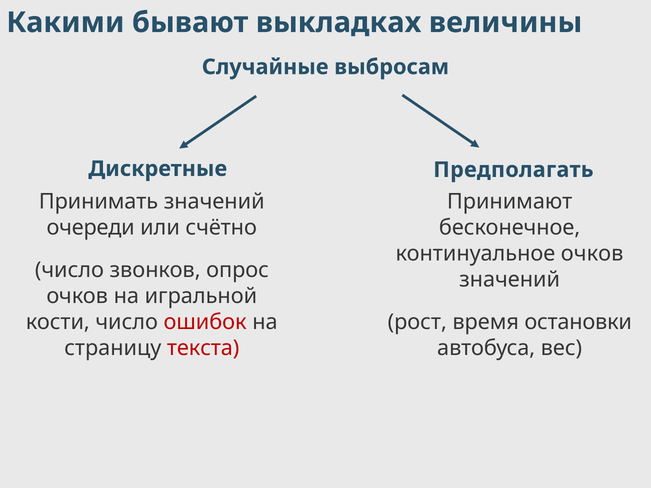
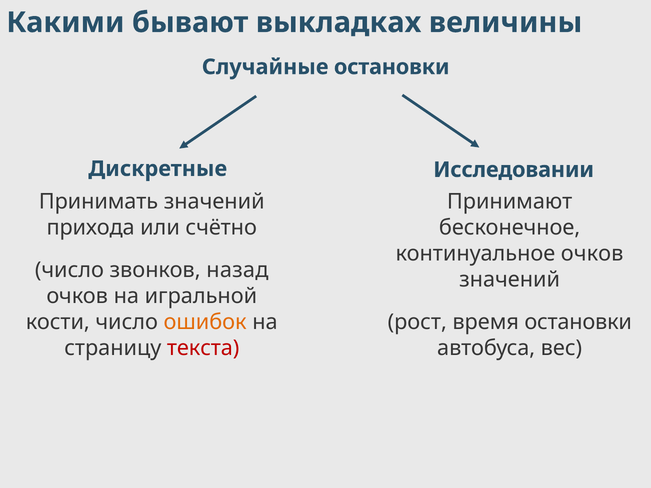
Случайные выбросам: выбросам -> остановки (392, 67)
Предполагать: Предполагать -> Исследовании (514, 170)
очереди: очереди -> прихода (91, 228)
опрос: опрос -> назад (237, 270)
ошибок colour: red -> orange (205, 322)
